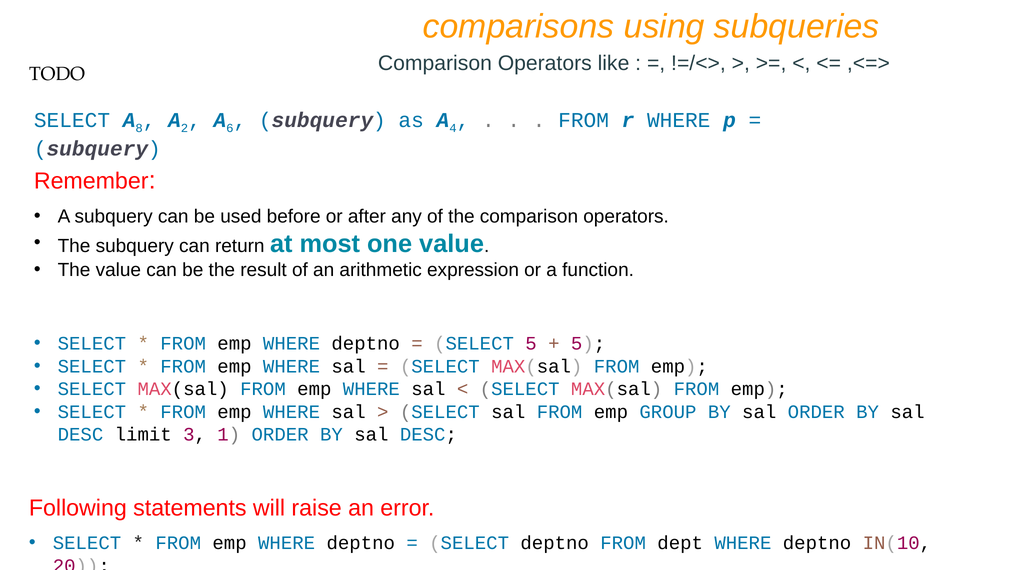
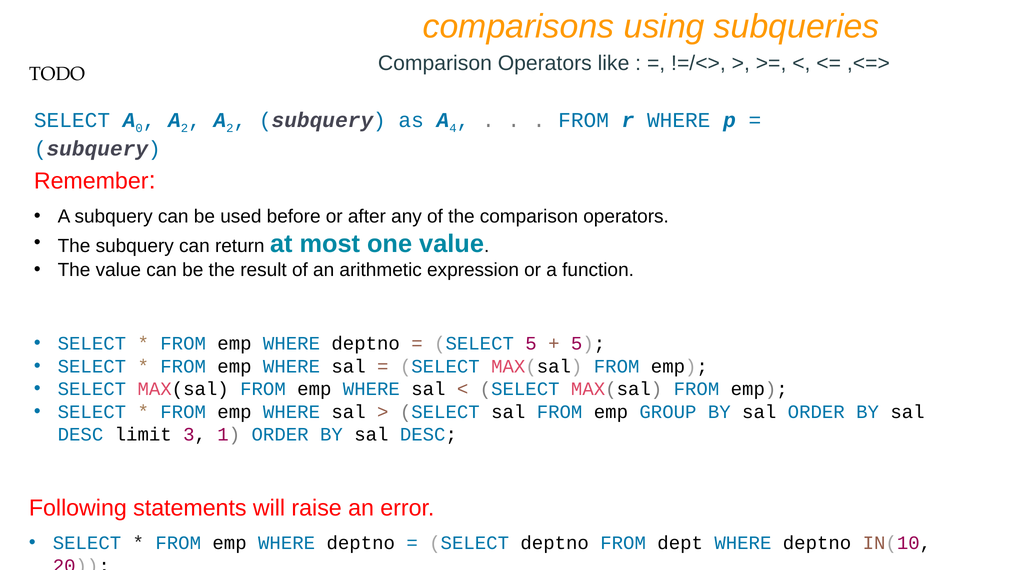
8: 8 -> 0 (139, 128)
6: 6 -> 2 (230, 128)
